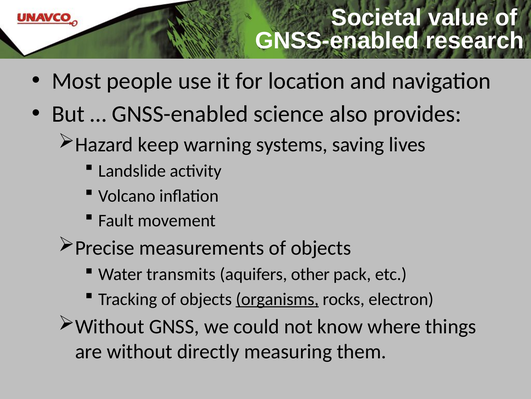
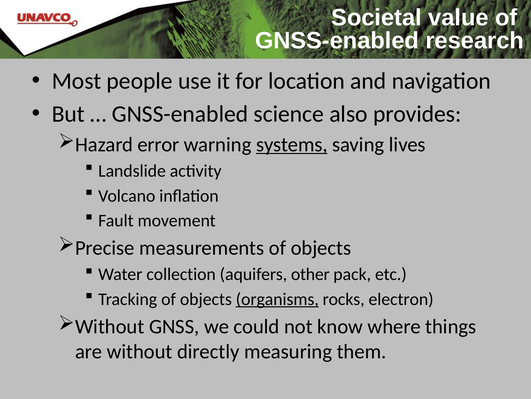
keep: keep -> error (159, 144)
systems underline: none -> present (292, 144)
transmits: transmits -> collection (181, 274)
